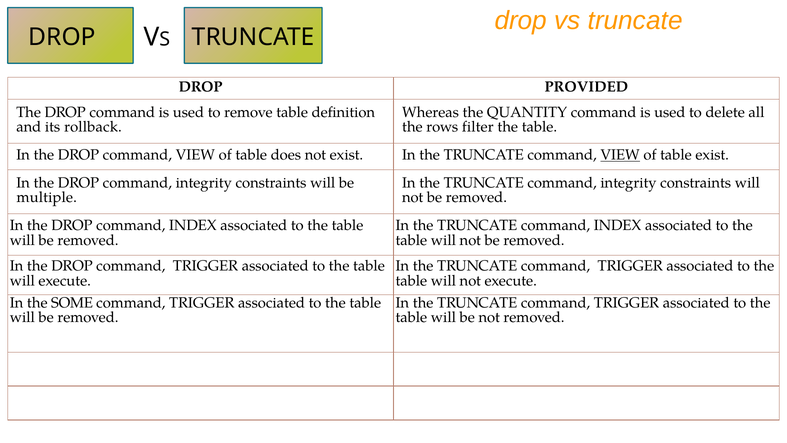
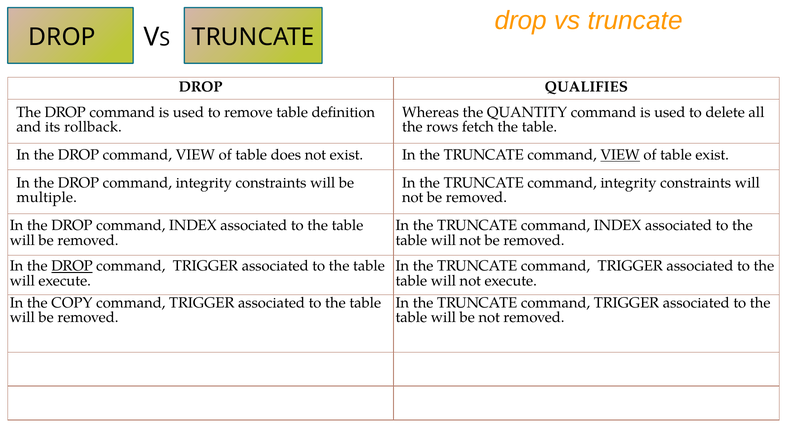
PROVIDED: PROVIDED -> QUALIFIES (586, 87)
filter: filter -> fetch (478, 127)
DROP underline: none -> present (72, 266)
SOME: SOME -> COPY (72, 302)
